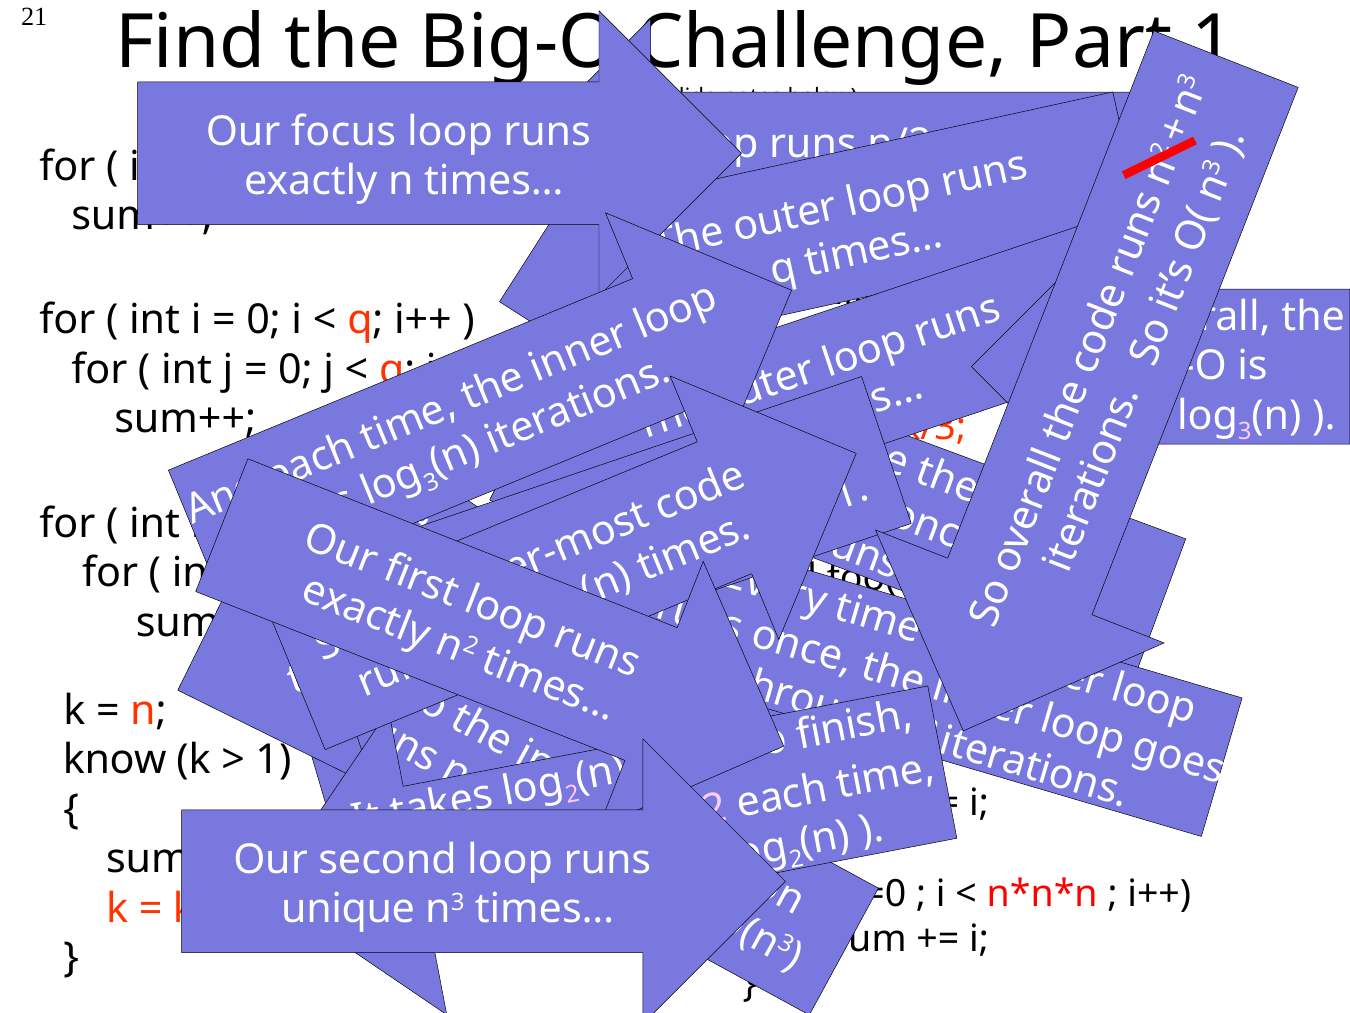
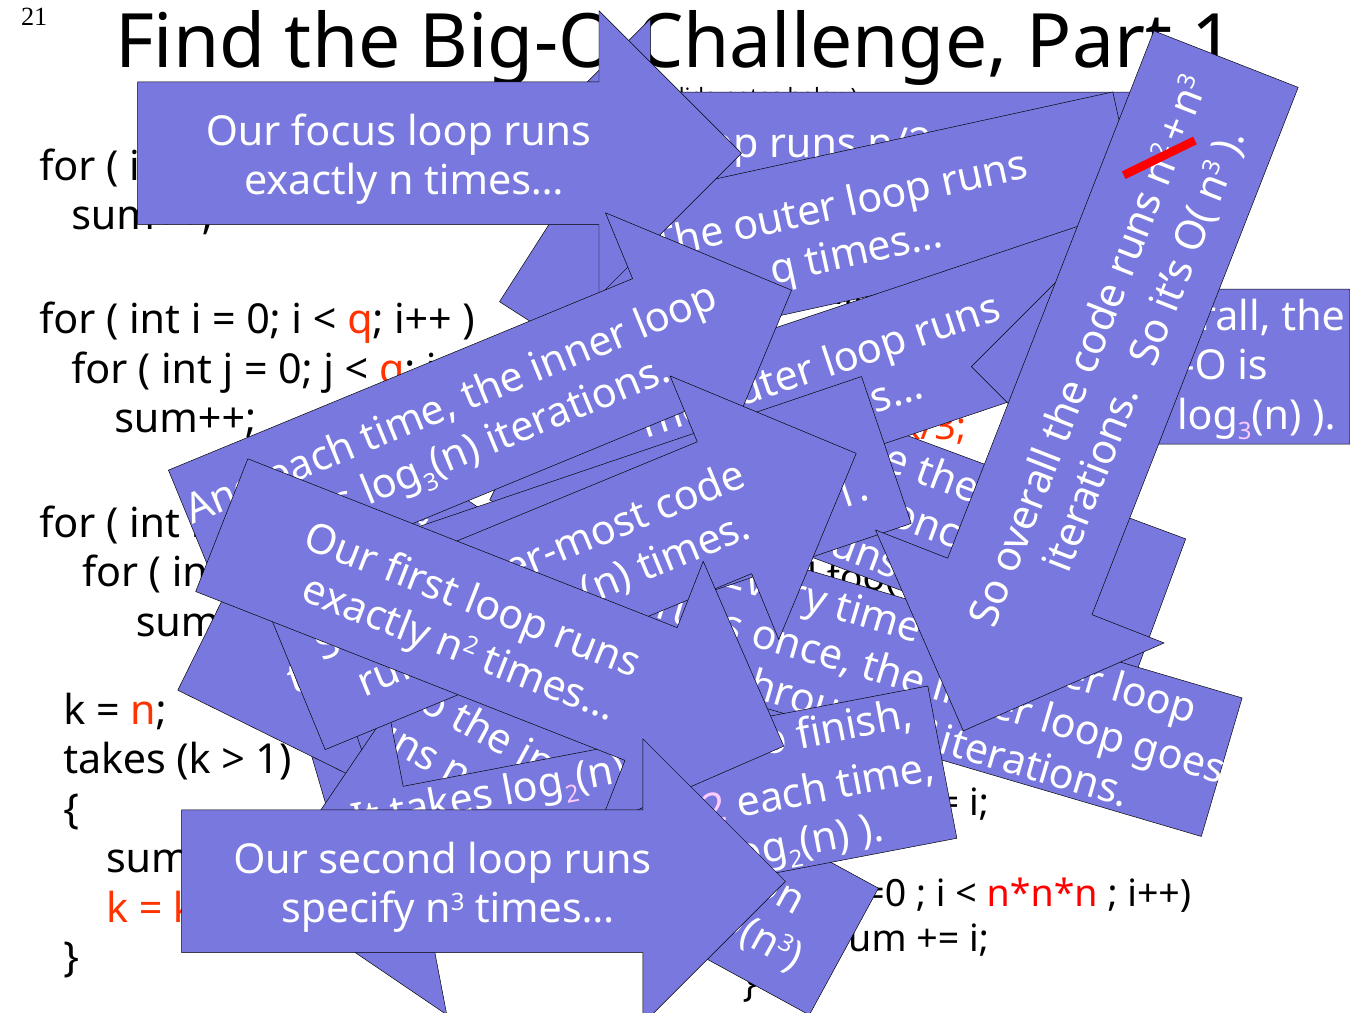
know: know -> takes (115, 760)
unique: unique -> specify (348, 908)
